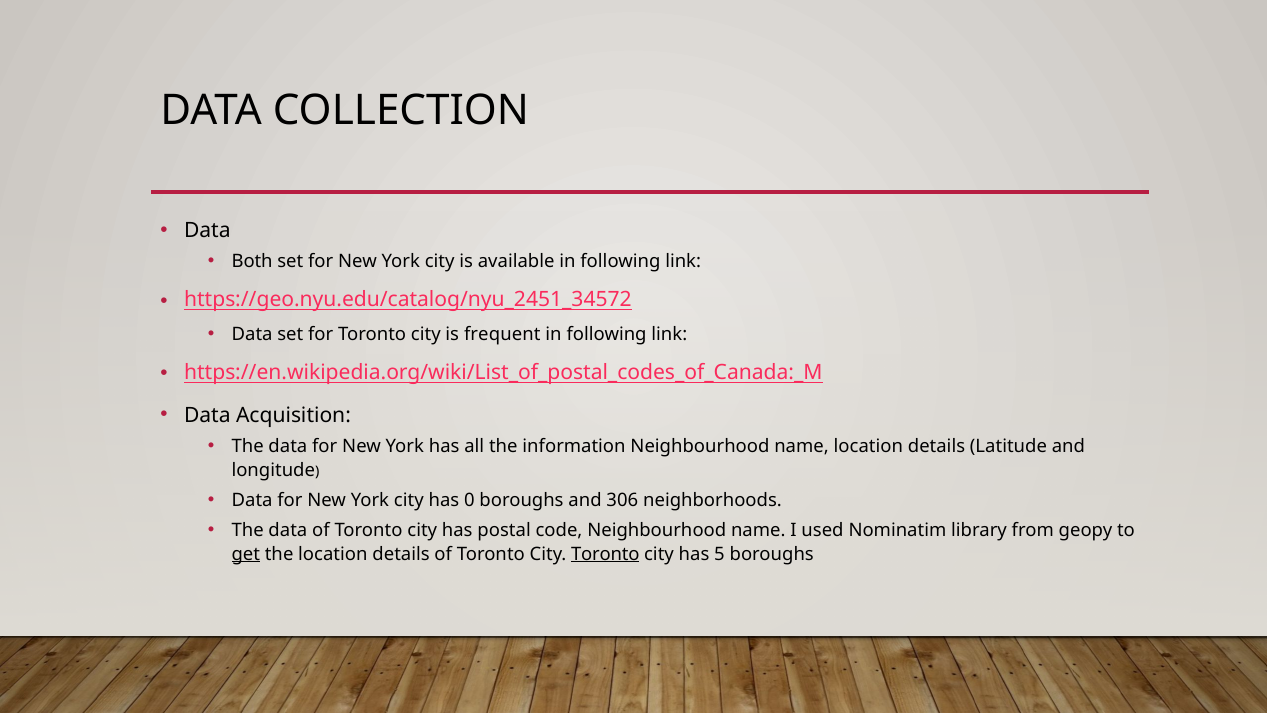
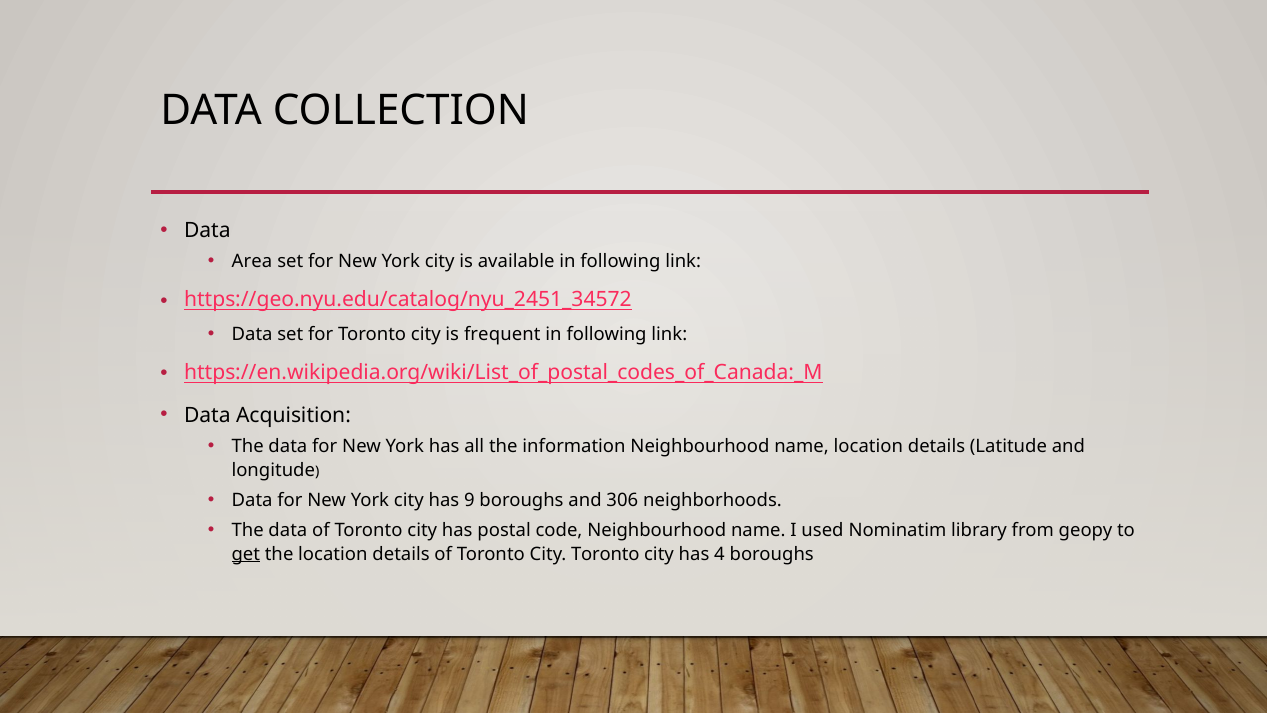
Both: Both -> Area (252, 262)
0: 0 -> 9 (469, 500)
Toronto underline: present -> none (605, 554)
5: 5 -> 4 (719, 554)
